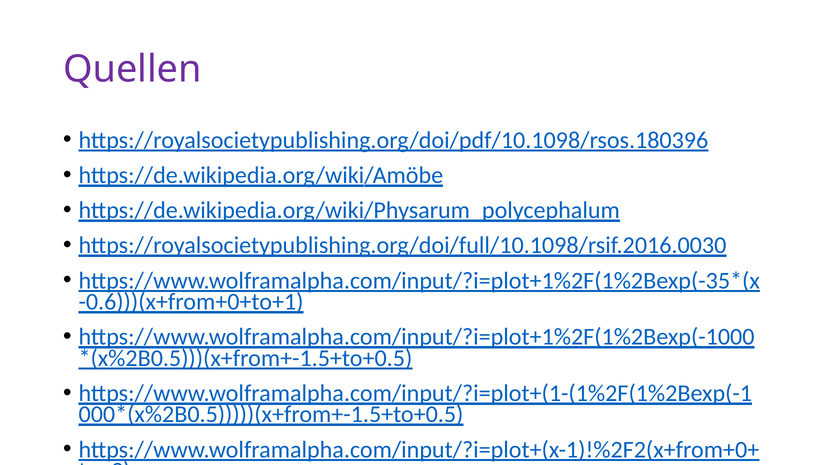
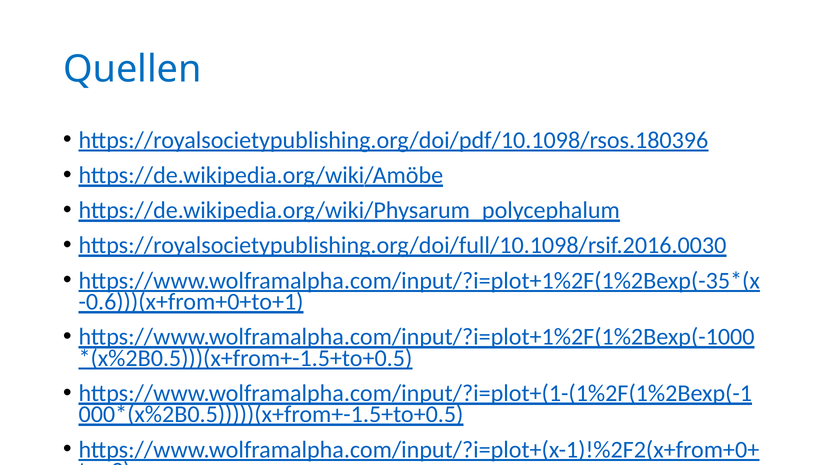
Quellen colour: purple -> blue (132, 69)
